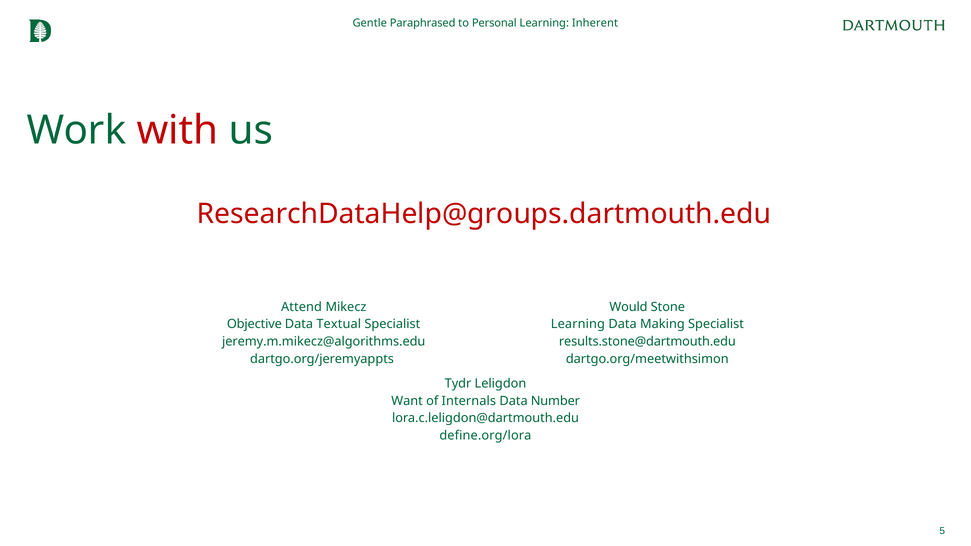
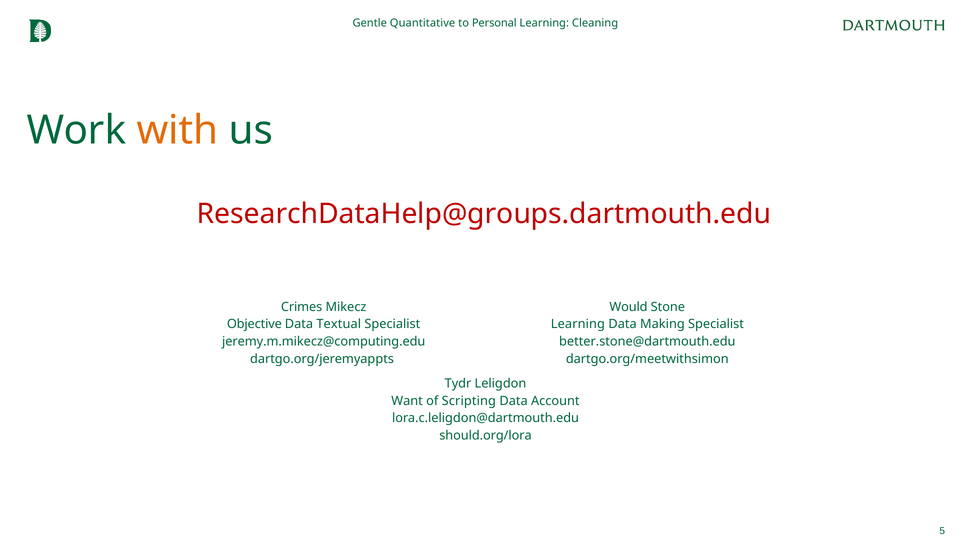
Paraphrased: Paraphrased -> Quantitative (423, 23)
Inherent: Inherent -> Cleaning (595, 23)
with colour: red -> orange (178, 130)
Attend: Attend -> Crimes (302, 307)
jeremy.m.mikecz@algorithms.edu: jeremy.m.mikecz@algorithms.edu -> jeremy.m.mikecz@computing.edu (324, 342)
results.stone@dartmouth.edu: results.stone@dartmouth.edu -> better.stone@dartmouth.edu (647, 342)
Internals: Internals -> Scripting (469, 401)
Number: Number -> Account (555, 401)
define.org/lora: define.org/lora -> should.org/lora (485, 436)
